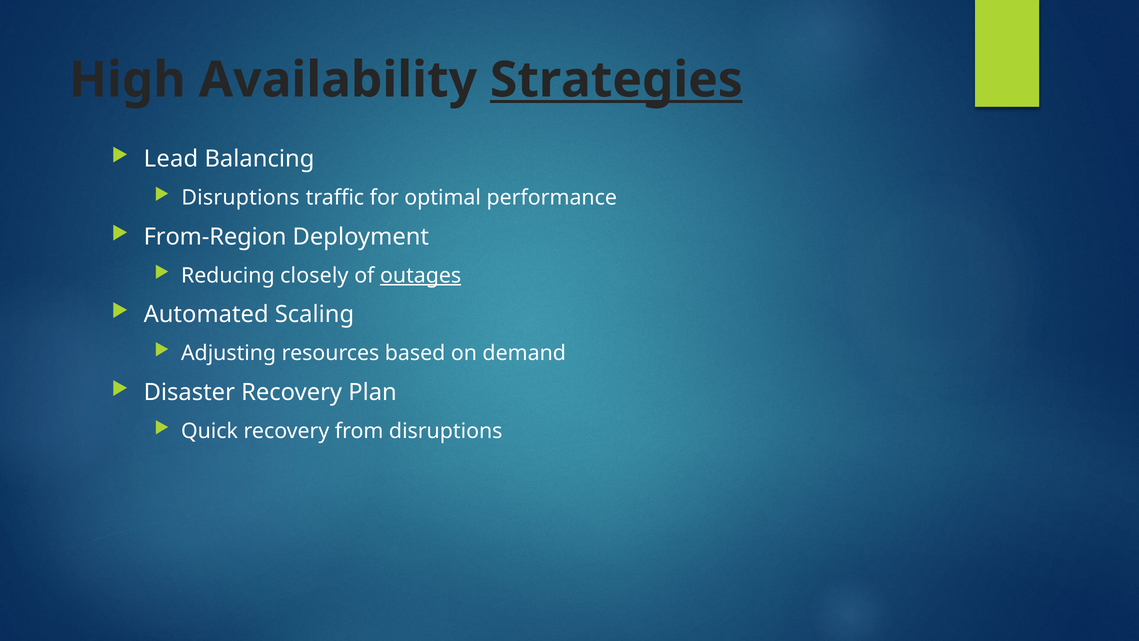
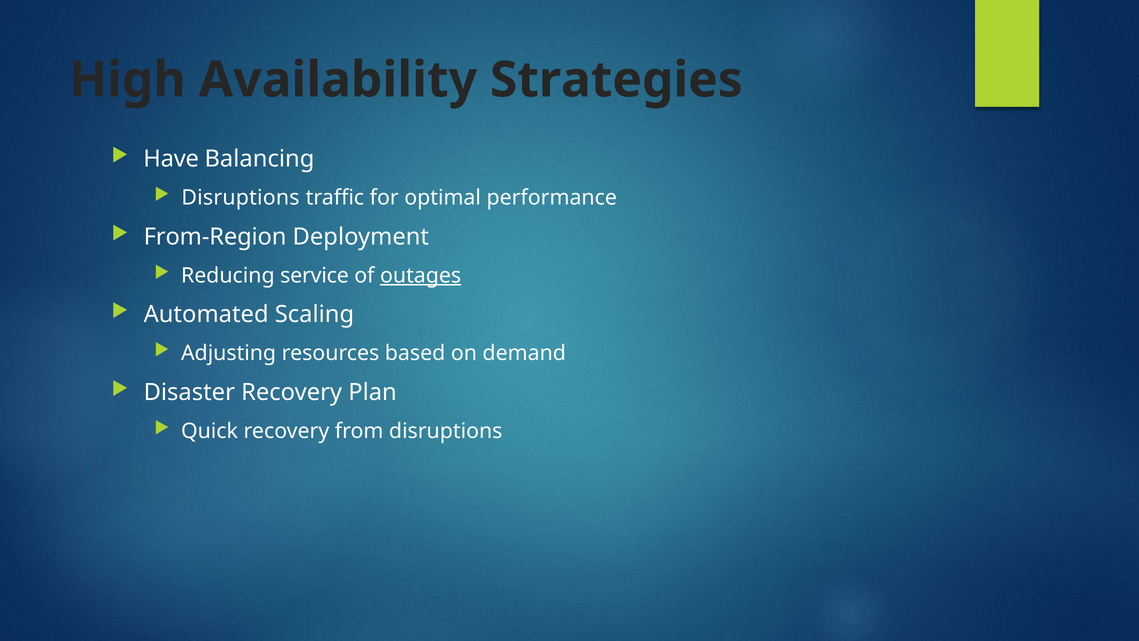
Strategies underline: present -> none (616, 80)
Lead: Lead -> Have (171, 159)
closely: closely -> service (315, 275)
